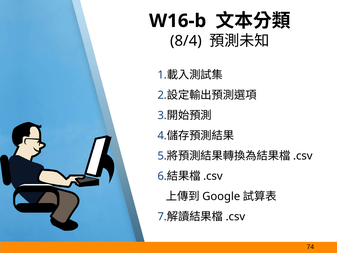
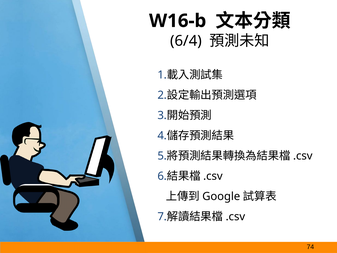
8/4: 8/4 -> 6/4 (186, 41)
